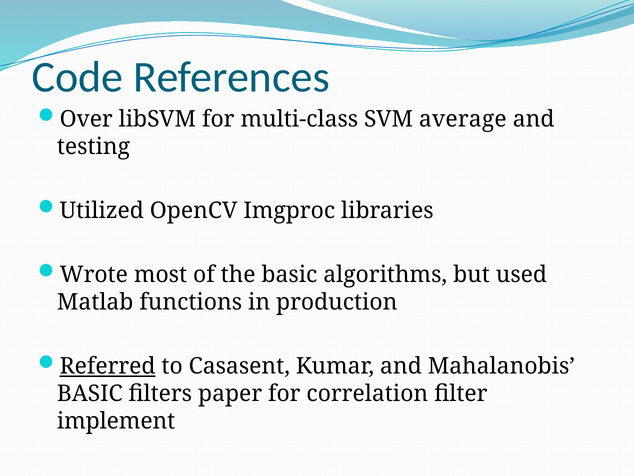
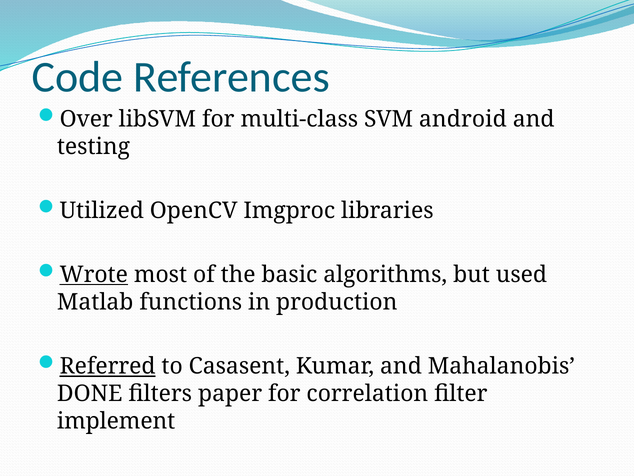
average: average -> android (463, 119)
Wrote underline: none -> present (94, 274)
BASIC: BASIC -> DONE (90, 393)
